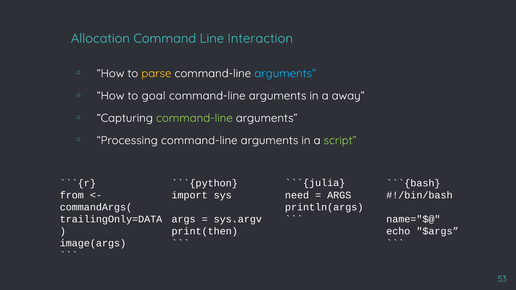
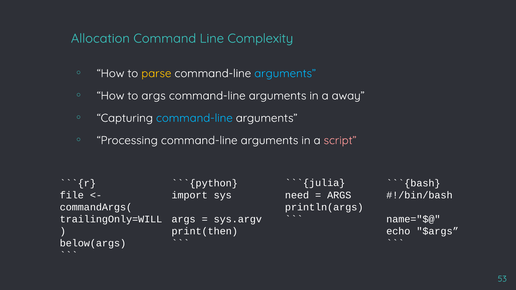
Interaction: Interaction -> Complexity (260, 38)
to goal: goal -> args (154, 96)
command-line colour: light green -> light blue (194, 118)
script colour: light green -> pink (340, 140)
from: from -> file (72, 195)
trailingOnly=DATA: trailingOnly=DATA -> trailingOnly=WILL (111, 219)
image(args: image(args -> below(args (93, 243)
